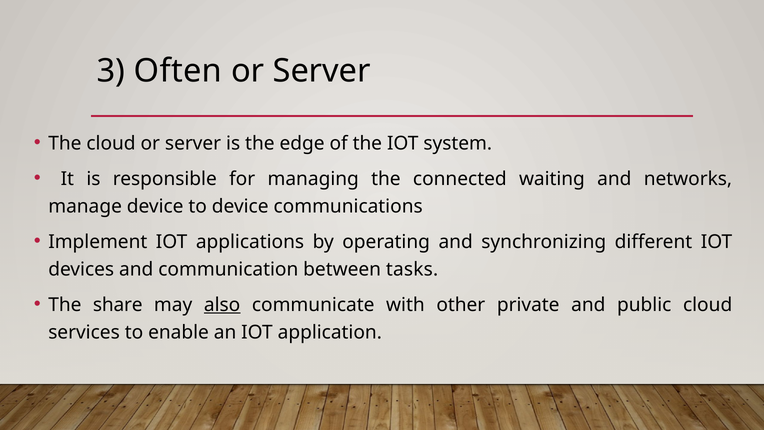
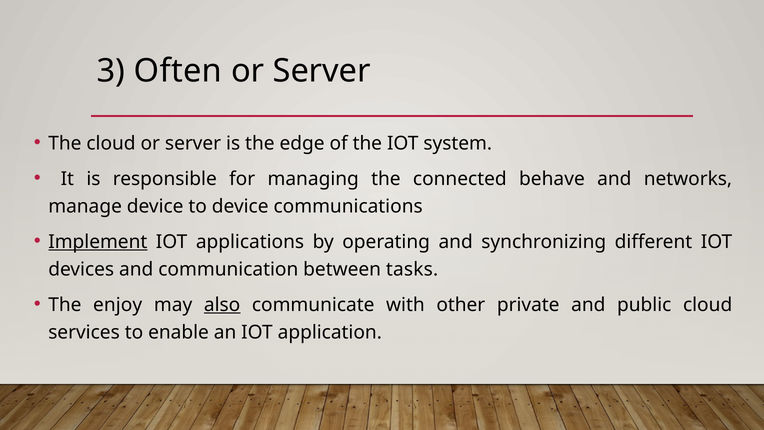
waiting: waiting -> behave (552, 179)
Implement underline: none -> present (98, 242)
share: share -> enjoy (118, 305)
